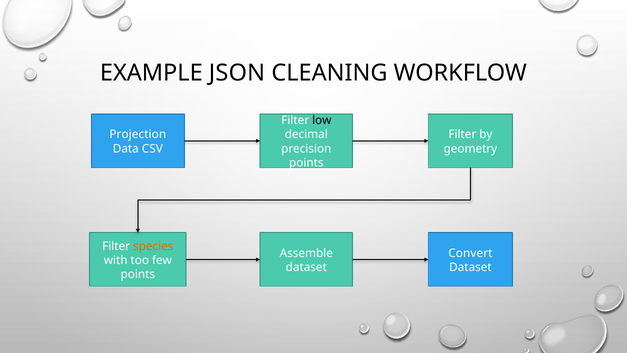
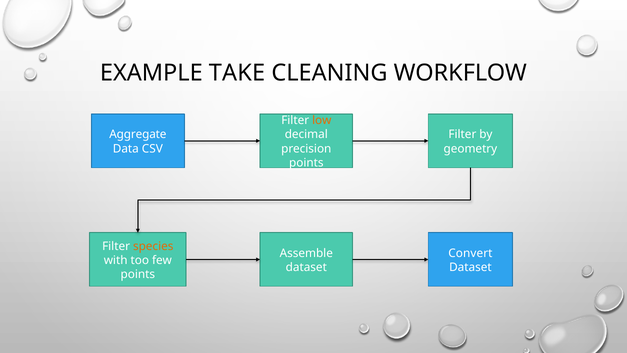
JSON: JSON -> TAKE (237, 73)
low colour: black -> orange (322, 120)
Projection: Projection -> Aggregate (138, 134)
